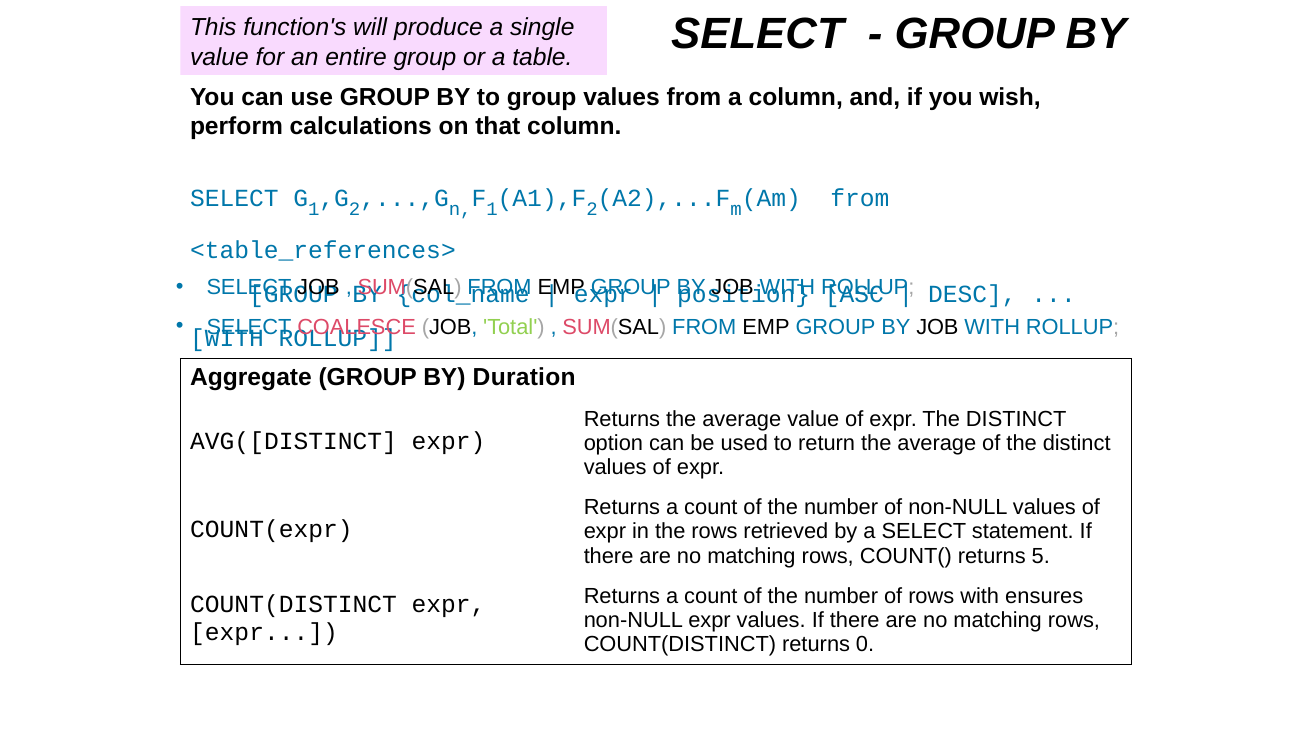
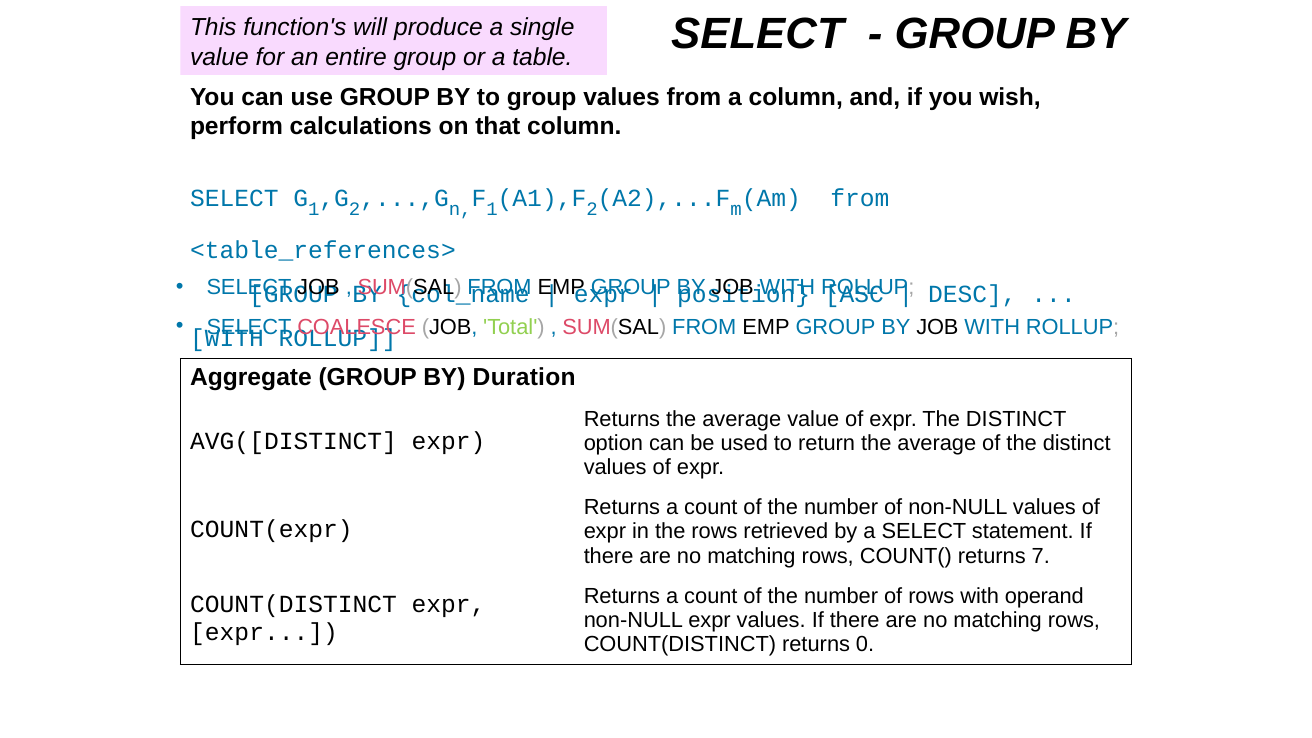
5: 5 -> 7 (1041, 556)
ensures: ensures -> operand (1044, 596)
